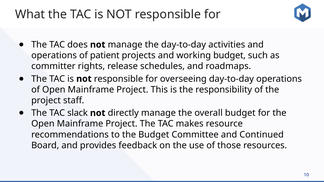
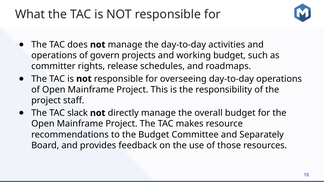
patient: patient -> govern (105, 56)
Continued: Continued -> Separately (262, 135)
